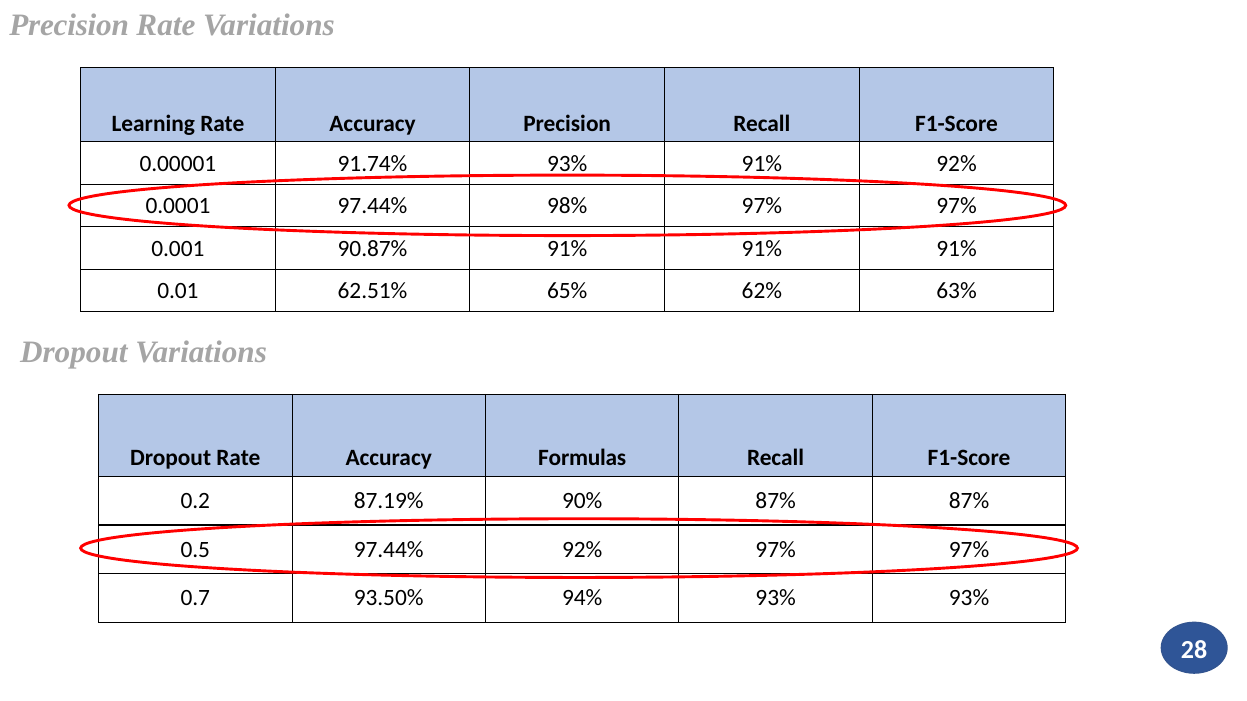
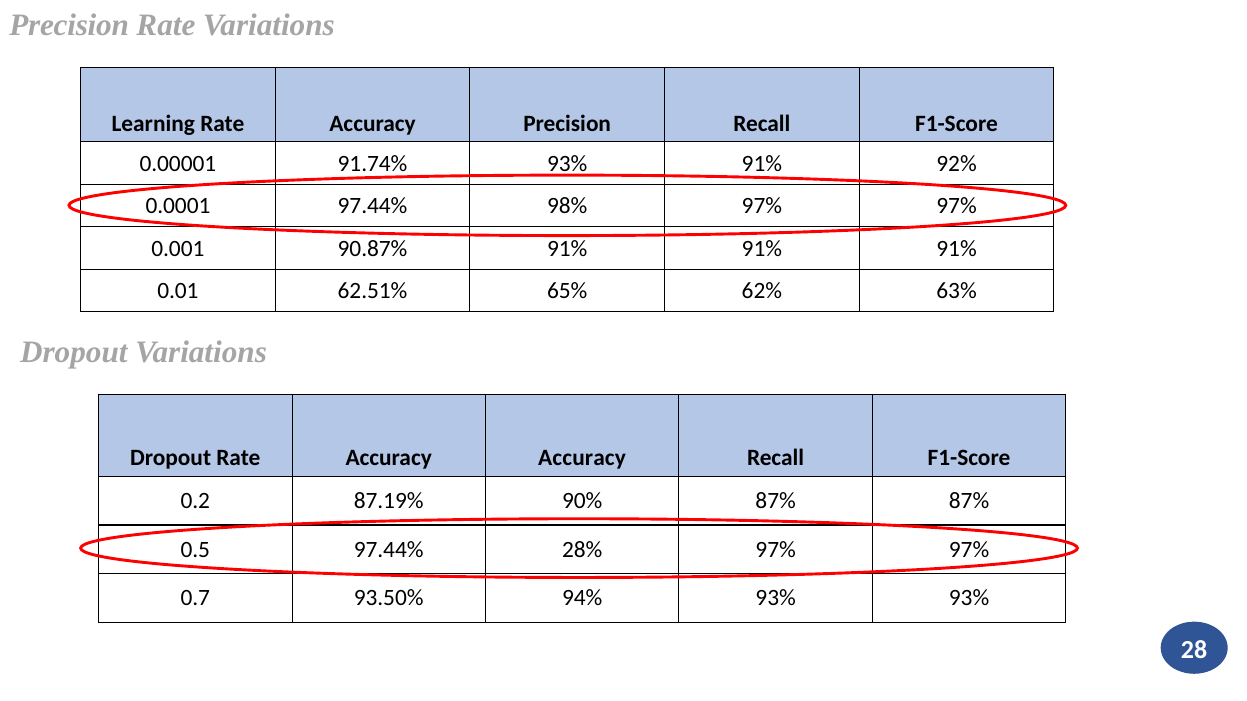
Accuracy Formulas: Formulas -> Accuracy (582, 458)
97.44% 92%: 92% -> 28% (582, 550)
